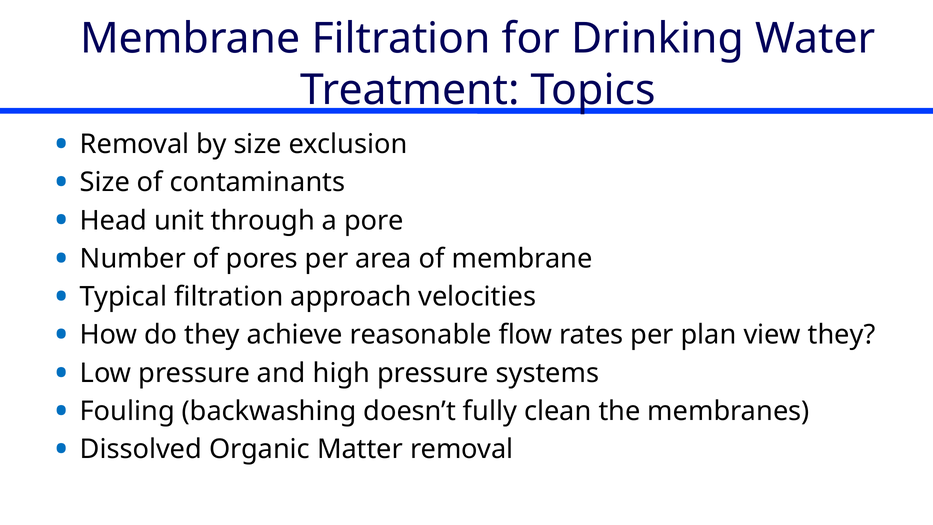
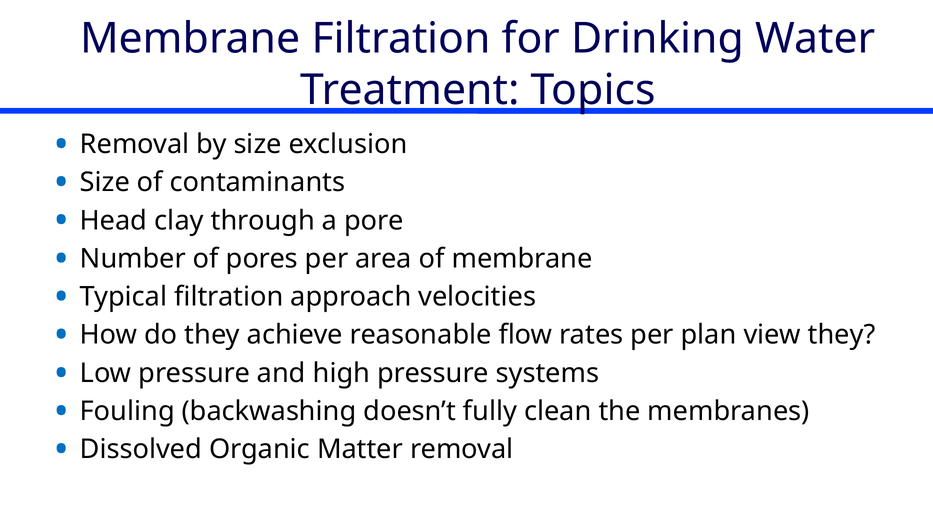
unit: unit -> clay (179, 220)
